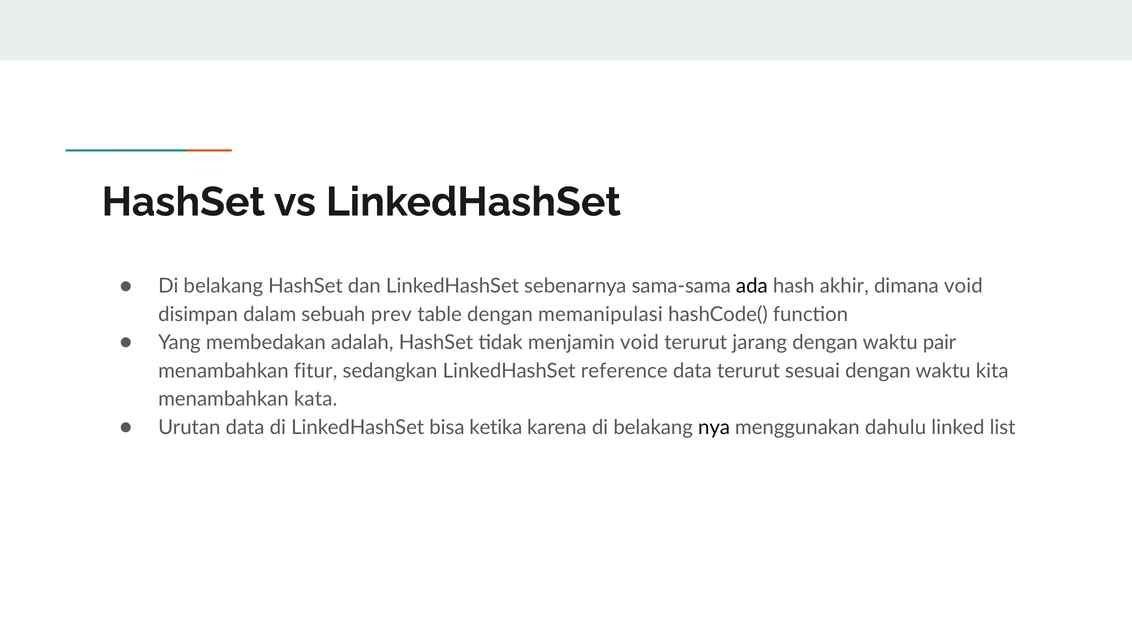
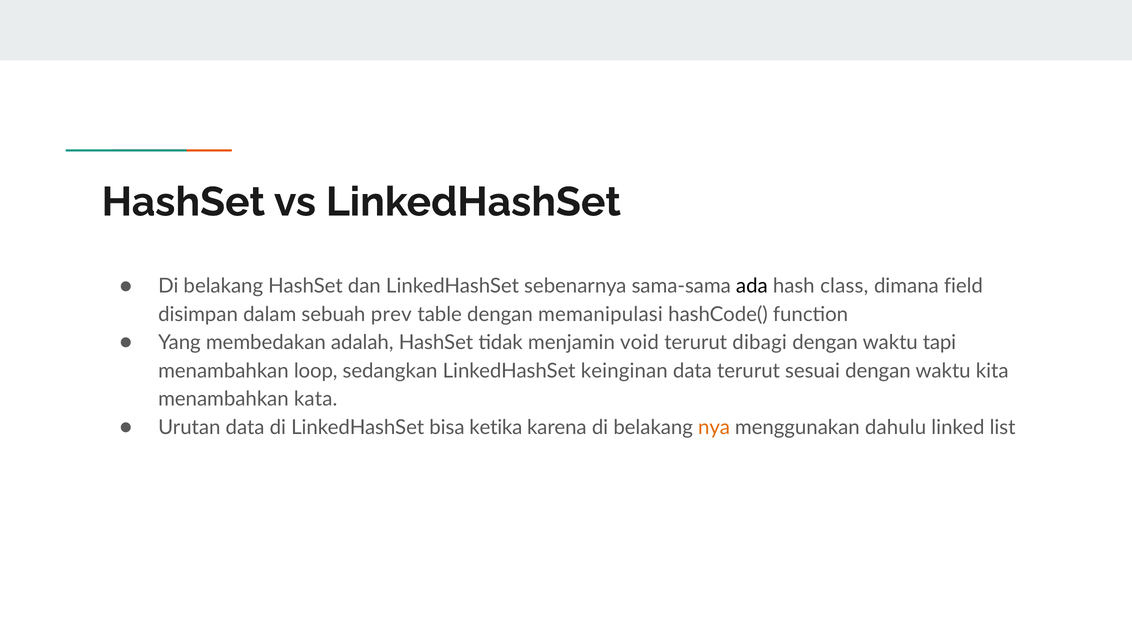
akhir: akhir -> class (844, 286)
dimana void: void -> field (963, 286)
jarang: jarang -> dibagi (760, 342)
pair: pair -> tapi (939, 342)
fitur: fitur -> loop (316, 371)
reference: reference -> keinginan (624, 371)
nya colour: black -> orange (714, 427)
